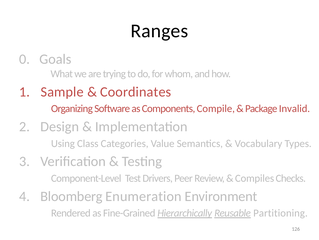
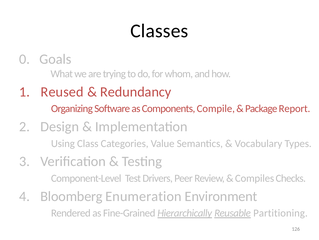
Ranges: Ranges -> Classes (159, 31)
Sample: Sample -> Reused (62, 92)
Coordinates: Coordinates -> Redundancy (136, 92)
Invalid: Invalid -> Report (295, 108)
